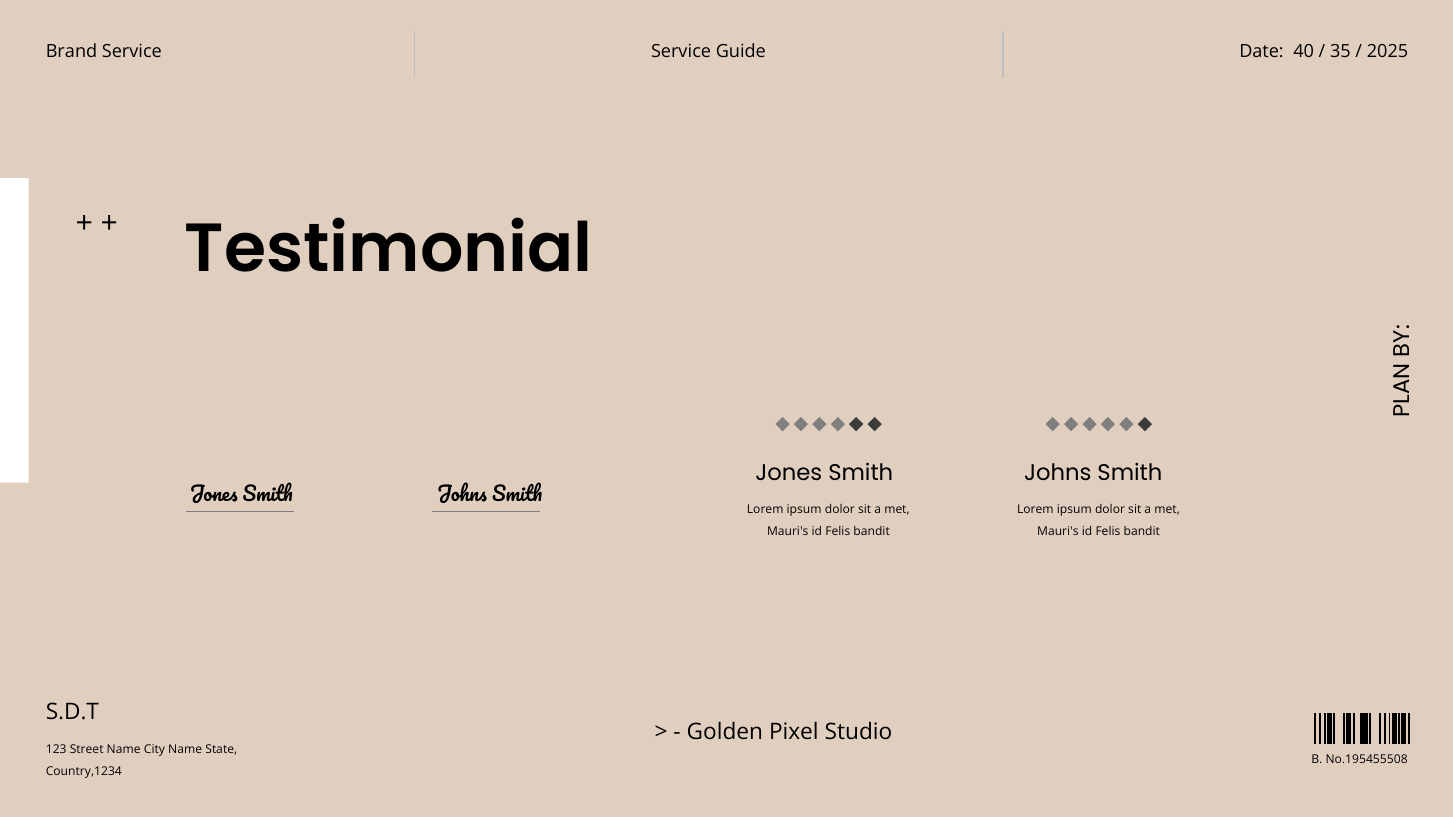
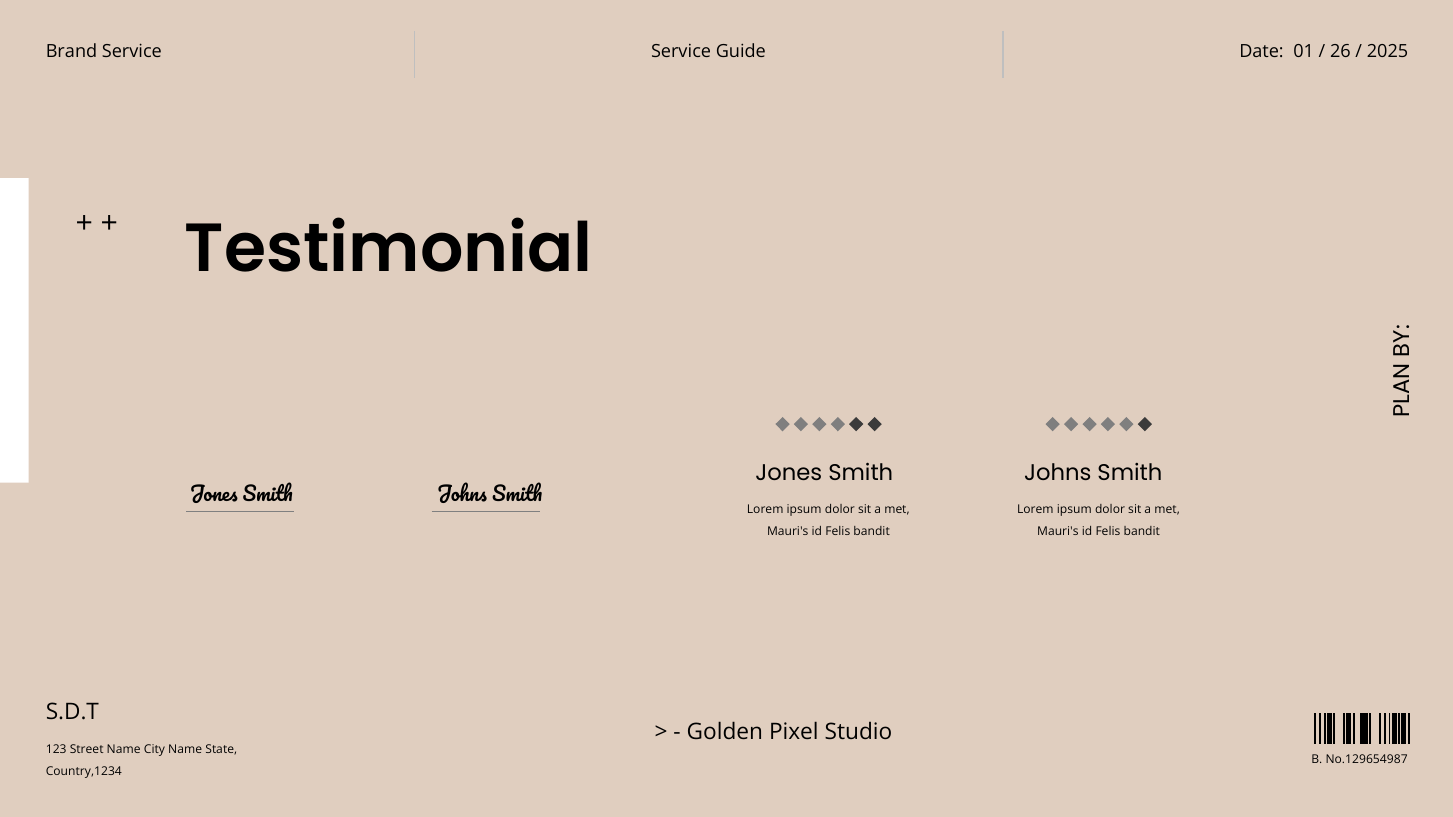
40: 40 -> 01 (1304, 52)
35: 35 -> 26 (1340, 52)
No.195455508: No.195455508 -> No.129654987 (1367, 760)
